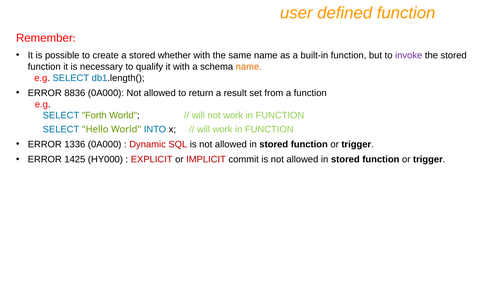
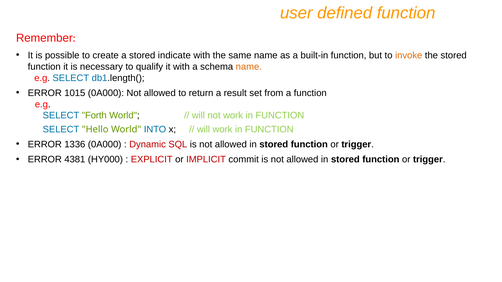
whether: whether -> indicate (174, 55)
invoke colour: purple -> orange (409, 55)
8836: 8836 -> 1015 (75, 93)
1425: 1425 -> 4381 (75, 160)
